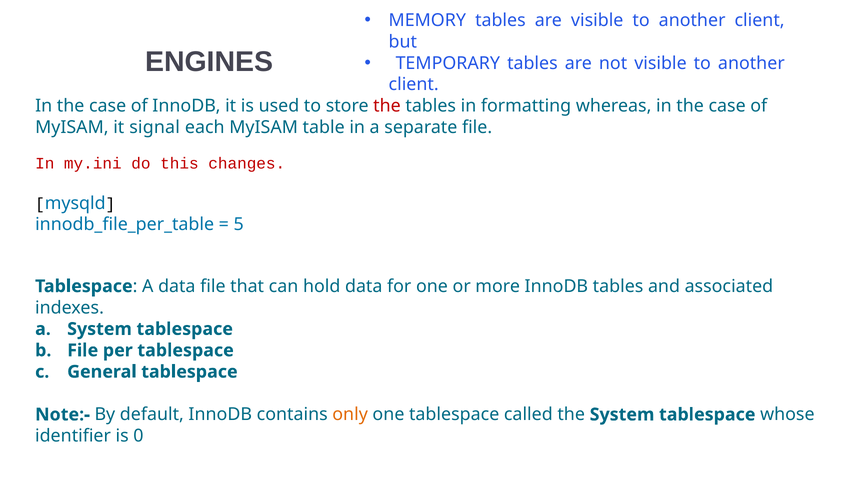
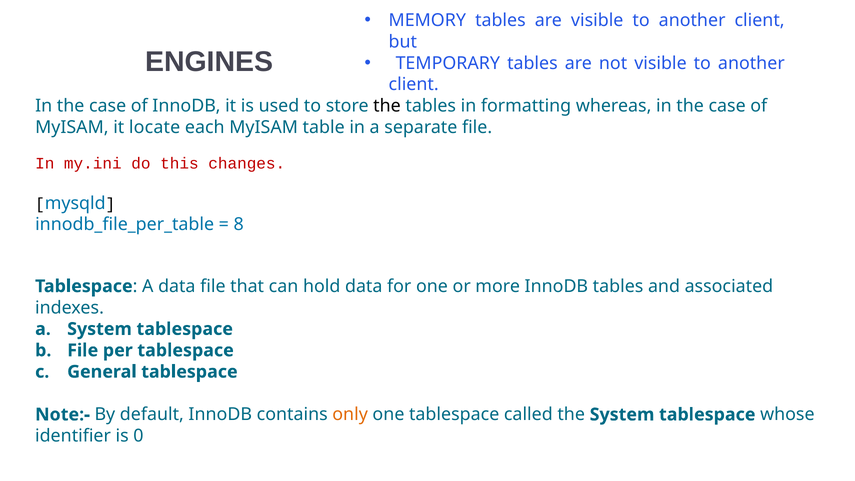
the colour: red -> black (387, 106)
signal: signal -> locate (155, 127)
5: 5 -> 8 (239, 225)
